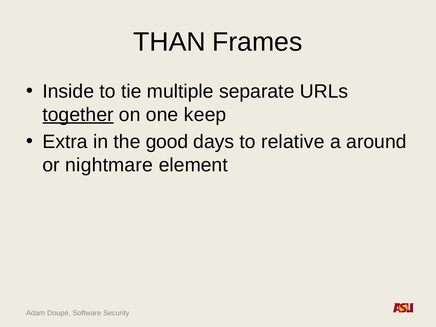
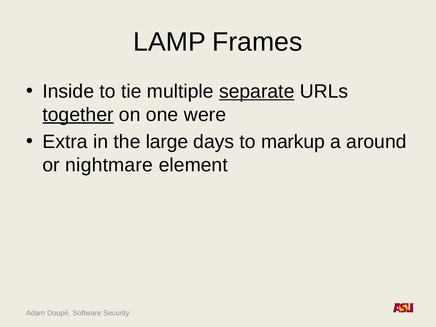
THAN: THAN -> LAMP (170, 42)
separate underline: none -> present (257, 91)
keep: keep -> were (205, 115)
good: good -> large (167, 142)
relative: relative -> markup (293, 142)
